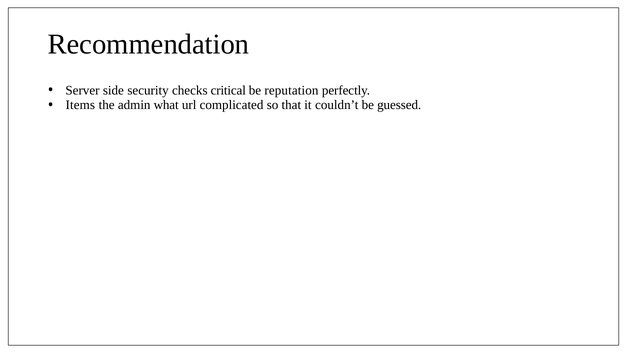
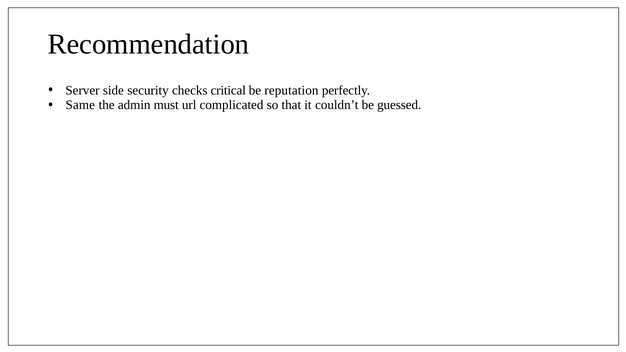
Items: Items -> Same (80, 105)
what: what -> must (166, 105)
